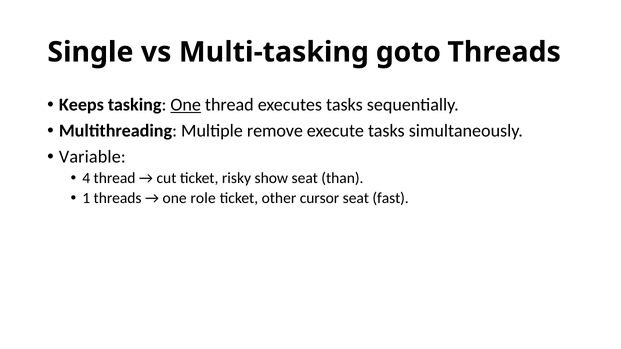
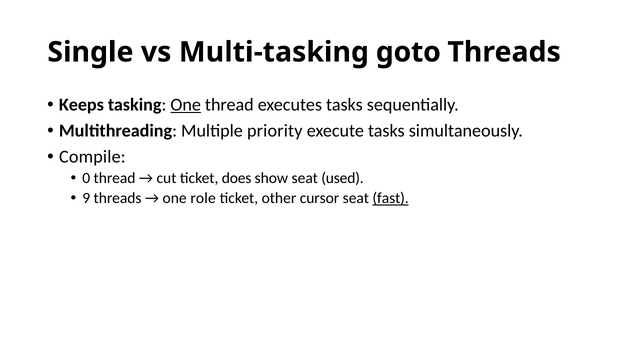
remove: remove -> priority (275, 131)
Variable: Variable -> Compile (92, 157)
4: 4 -> 0 (86, 178)
risky: risky -> does (237, 178)
than: than -> used (343, 178)
1: 1 -> 9 (86, 198)
fast underline: none -> present (391, 198)
